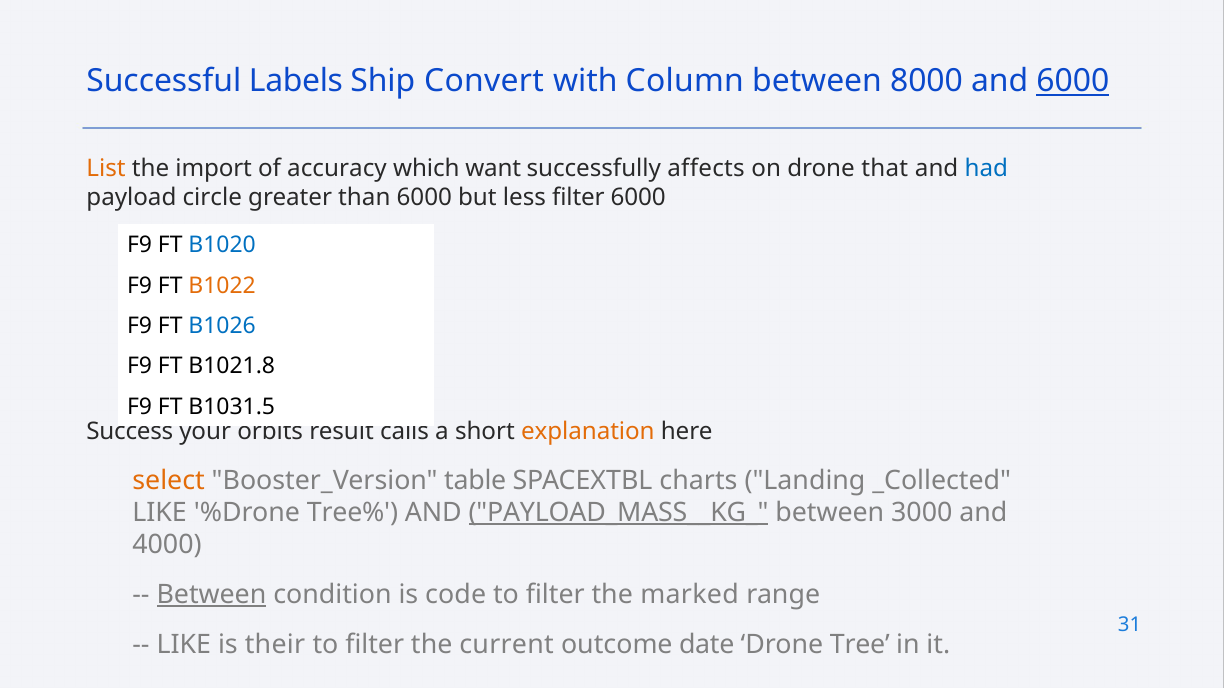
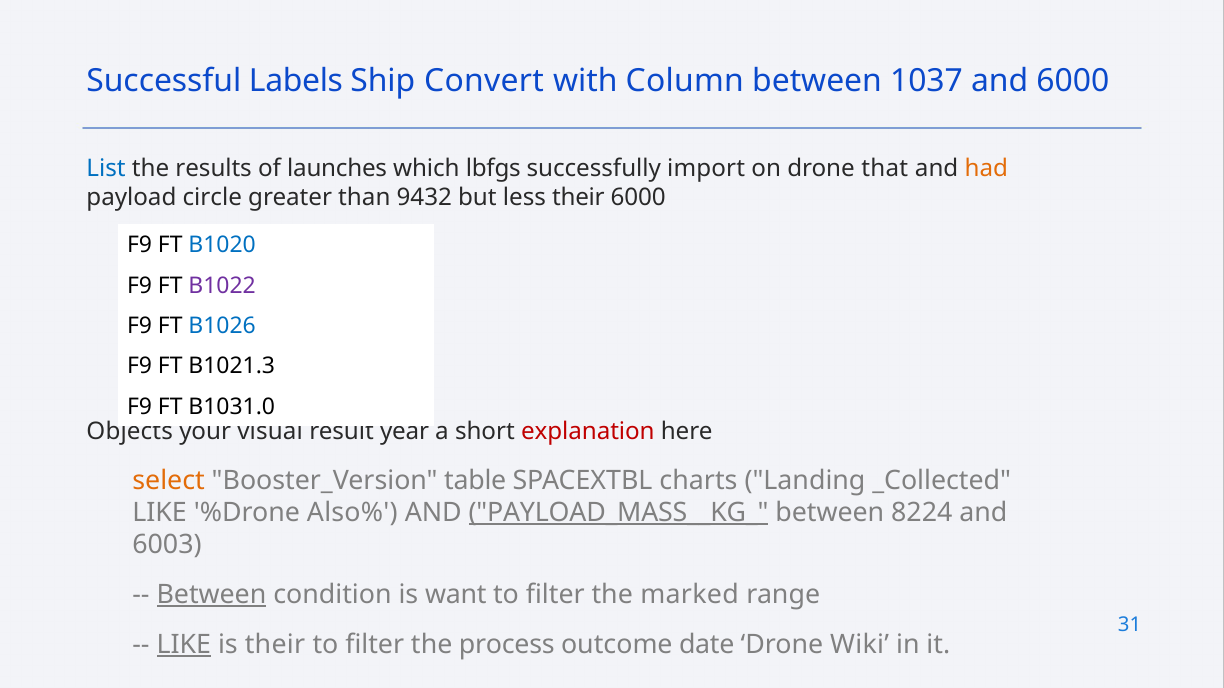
8000: 8000 -> 1037 (926, 81)
6000 underline: present -> none (1073, 81)
List colour: orange -> blue (106, 168)
import: import -> results (214, 168)
accuracy: accuracy -> launches (337, 168)
want: want -> lbfgs (493, 168)
affects: affects -> import (706, 168)
had colour: blue -> orange (986, 168)
than 6000: 6000 -> 9432 (424, 198)
less filter: filter -> their (578, 198)
B1022 colour: orange -> purple (222, 286)
B1021.8: B1021.8 -> B1021.3 (232, 367)
B1031.5: B1031.5 -> B1031.0 (232, 407)
Success: Success -> Objects (130, 432)
orbits: orbits -> visual (270, 432)
calls: calls -> year (405, 432)
explanation colour: orange -> red (588, 432)
Tree%: Tree% -> Also% (352, 513)
3000: 3000 -> 8224 (922, 513)
4000: 4000 -> 6003 (167, 545)
code: code -> want (456, 595)
LIKE underline: none -> present (184, 645)
current: current -> process (507, 645)
Tree: Tree -> Wiki (860, 645)
